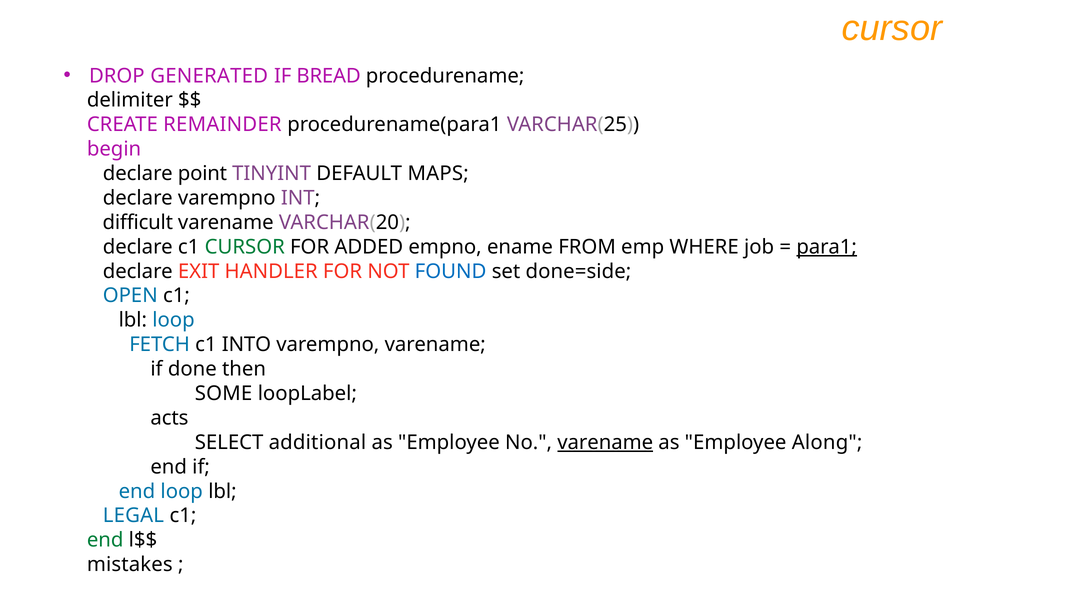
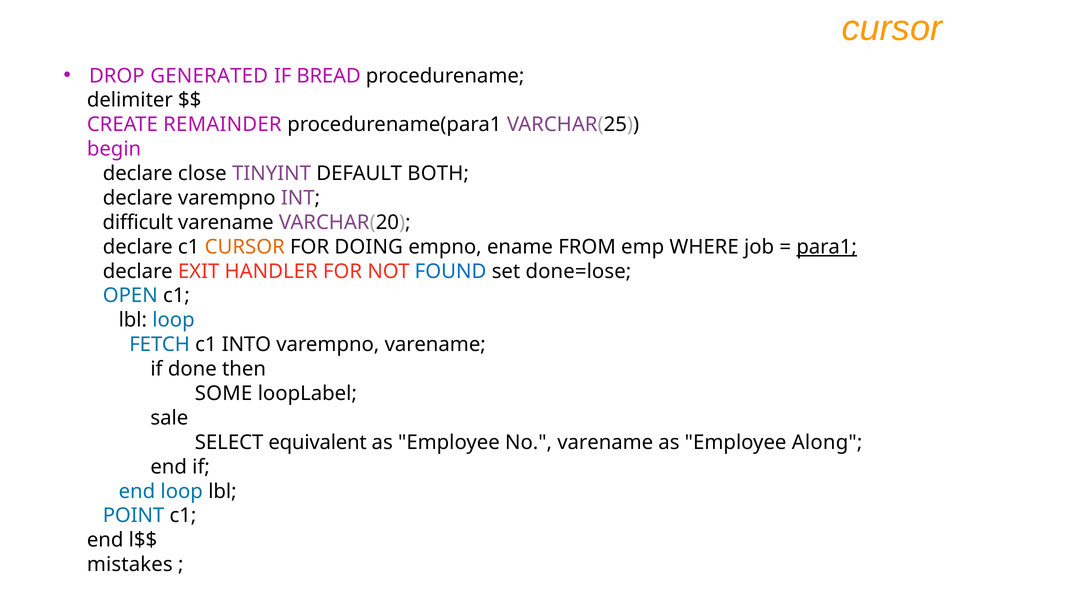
point: point -> close (202, 174)
MAPS: MAPS -> BOTH (438, 174)
CURSOR colour: green -> orange (245, 247)
ADDED: ADDED -> DOING (369, 247)
done=side: done=side -> done=lose (578, 271)
acts: acts -> sale (169, 418)
additional: additional -> equivalent (318, 442)
varename underline: present -> none (605, 442)
LEGAL: LEGAL -> POINT (134, 516)
end colour: green -> black (105, 540)
